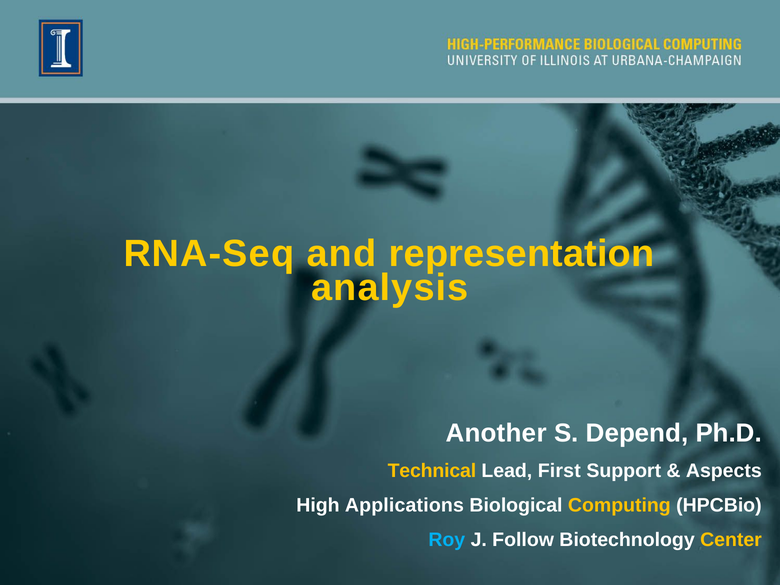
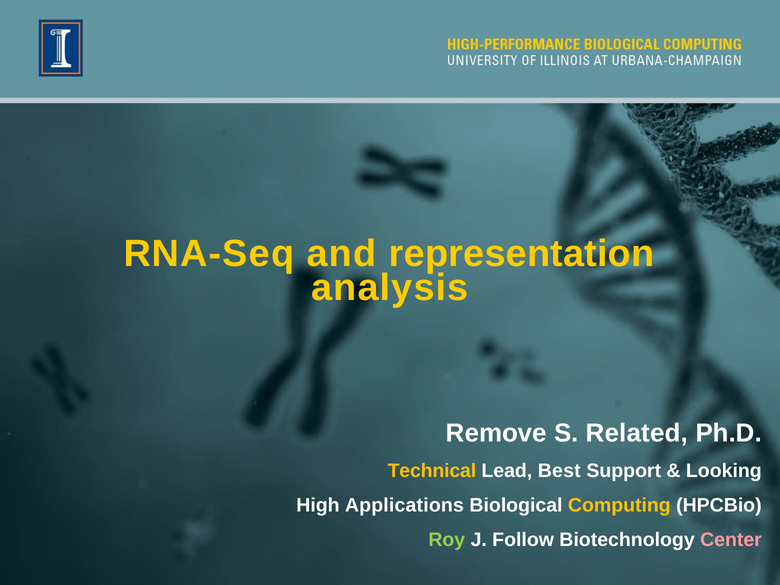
Another: Another -> Remove (496, 433)
Depend: Depend -> Related (637, 433)
First: First -> Best (559, 471)
Aspects: Aspects -> Looking (724, 471)
Roy colour: light blue -> light green (447, 540)
Center colour: yellow -> pink (731, 540)
